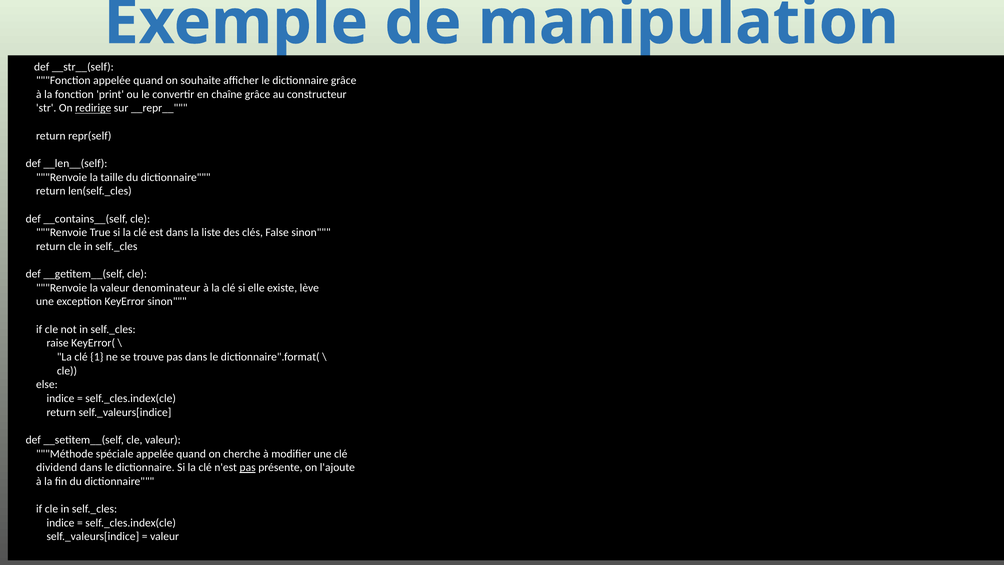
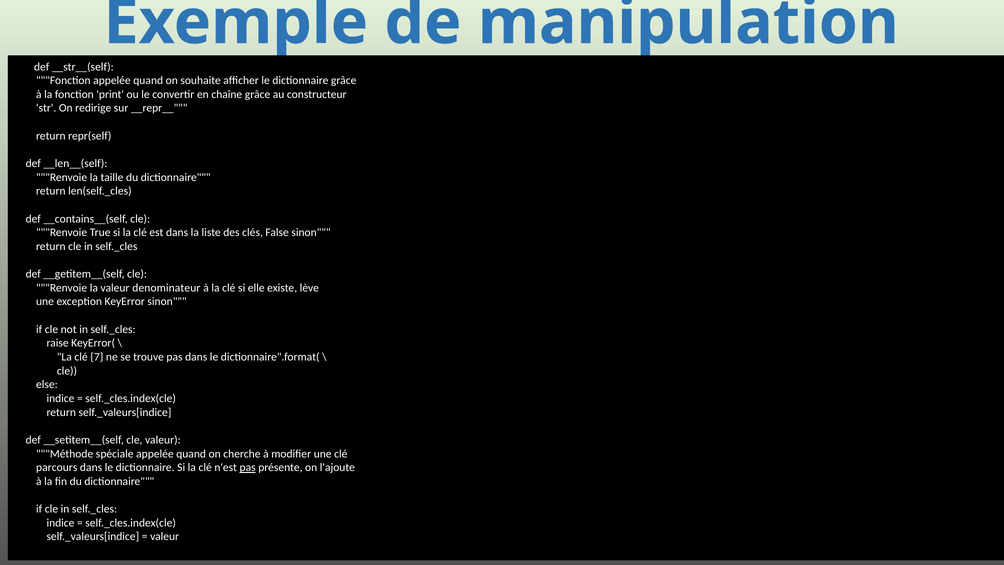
redirige underline: present -> none (93, 108)
1: 1 -> 7 (97, 357)
dividend: dividend -> parcours (57, 467)
